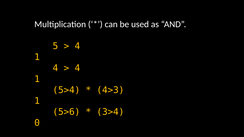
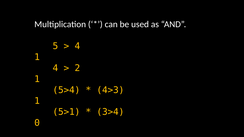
4: 4 -> 2 (77, 68)
5>6: 5>6 -> 5>1 (66, 112)
